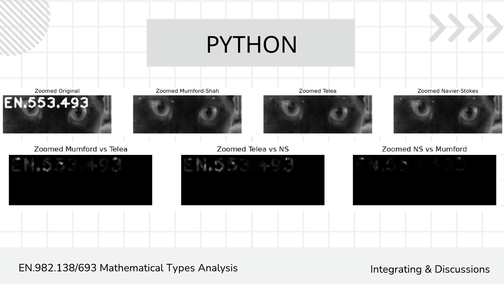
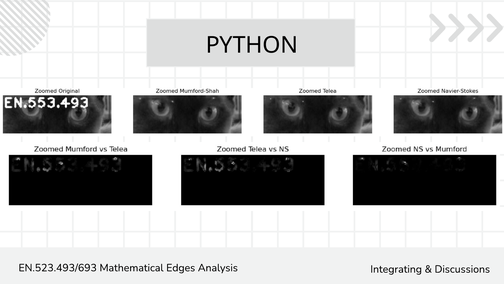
EN.982.138/693: EN.982.138/693 -> EN.523.493/693 (58, 267)
Types: Types -> Edges (181, 267)
